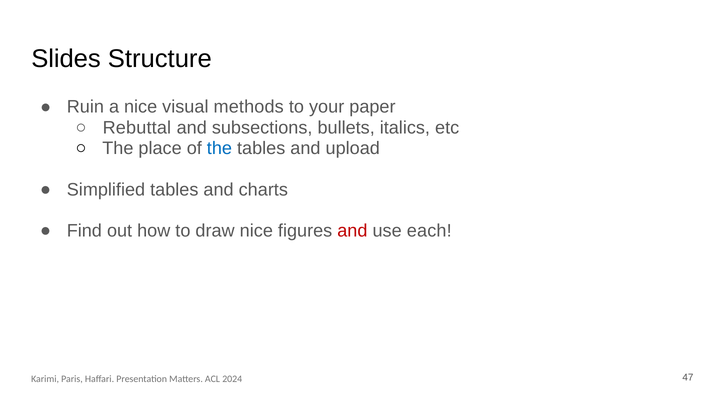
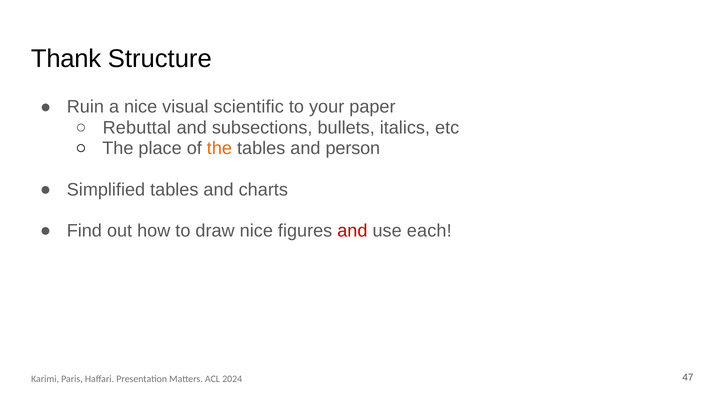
Slides: Slides -> Thank (66, 59)
methods: methods -> scientific (249, 107)
the colour: blue -> orange (219, 148)
upload: upload -> person (353, 148)
